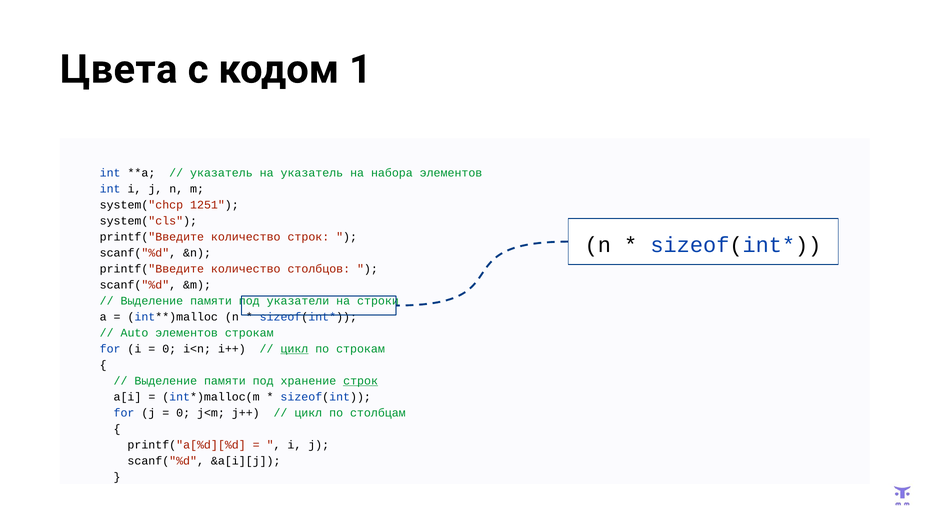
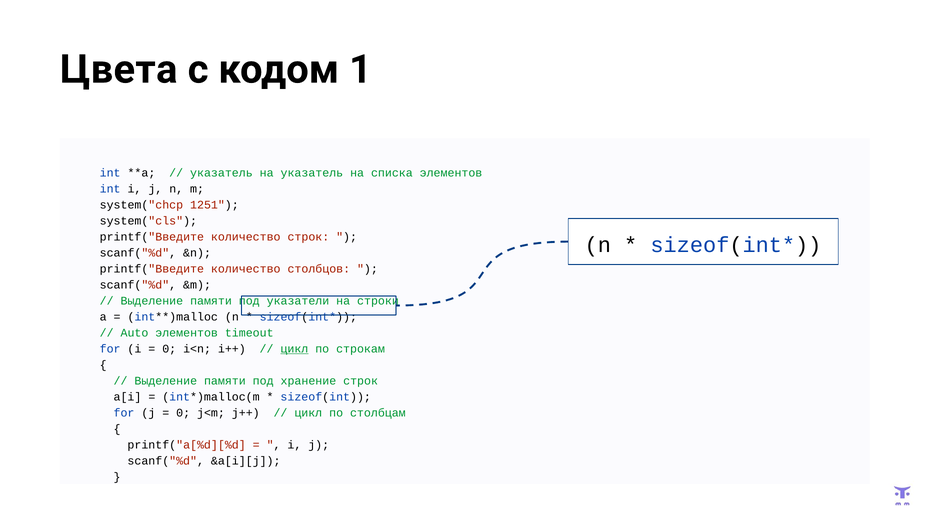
набора: набора -> списка (392, 173)
элементов строкам: строкам -> timeout (249, 333)
строк underline: present -> none (361, 381)
